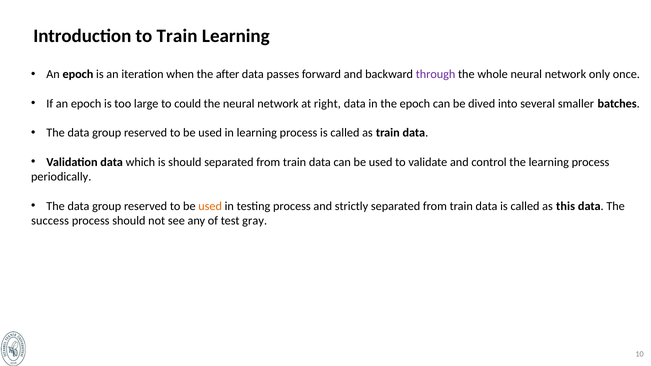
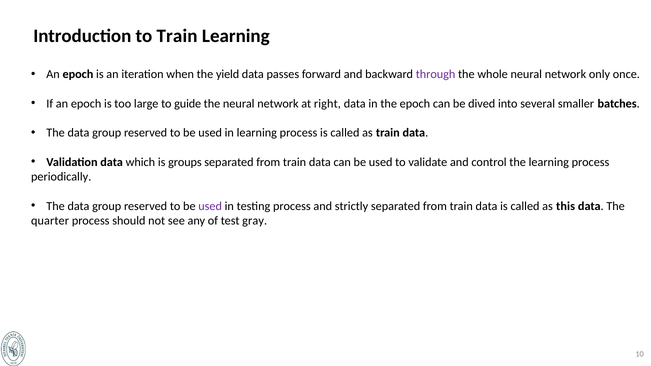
after: after -> yield (228, 74)
could: could -> guide (188, 104)
is should: should -> groups (185, 162)
used colour: orange -> purple (210, 206)
success: success -> quarter (50, 221)
